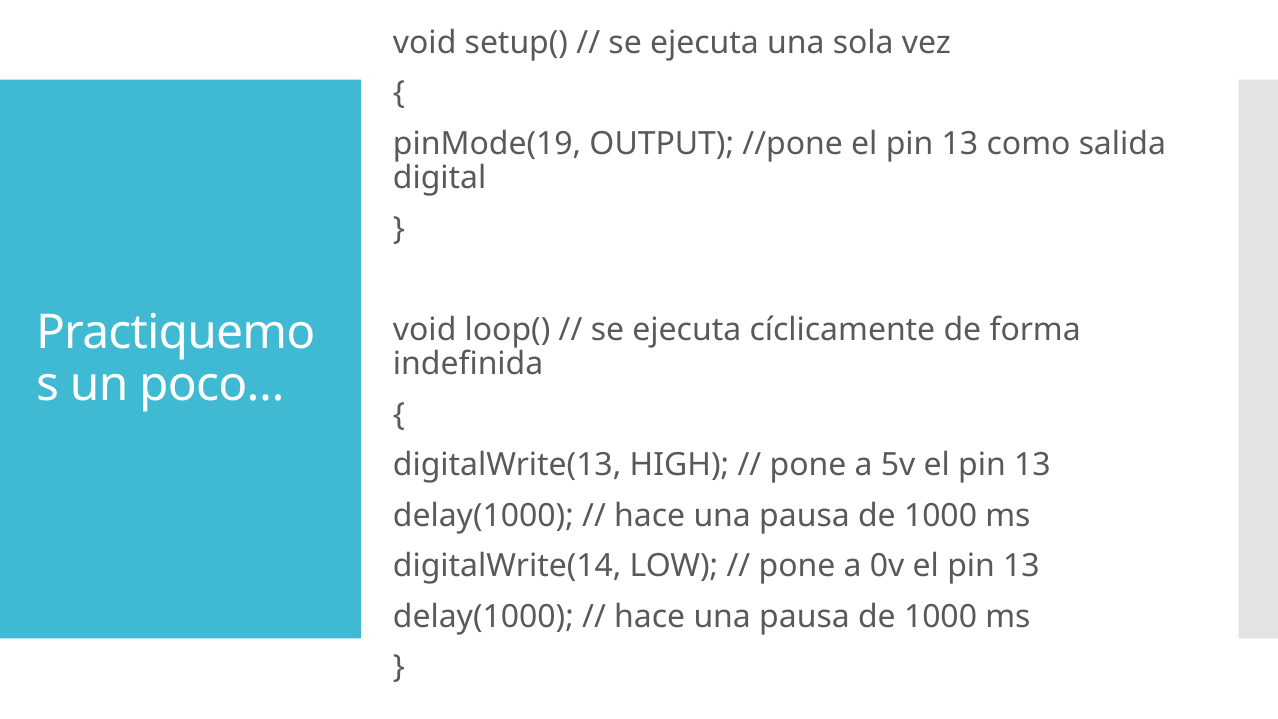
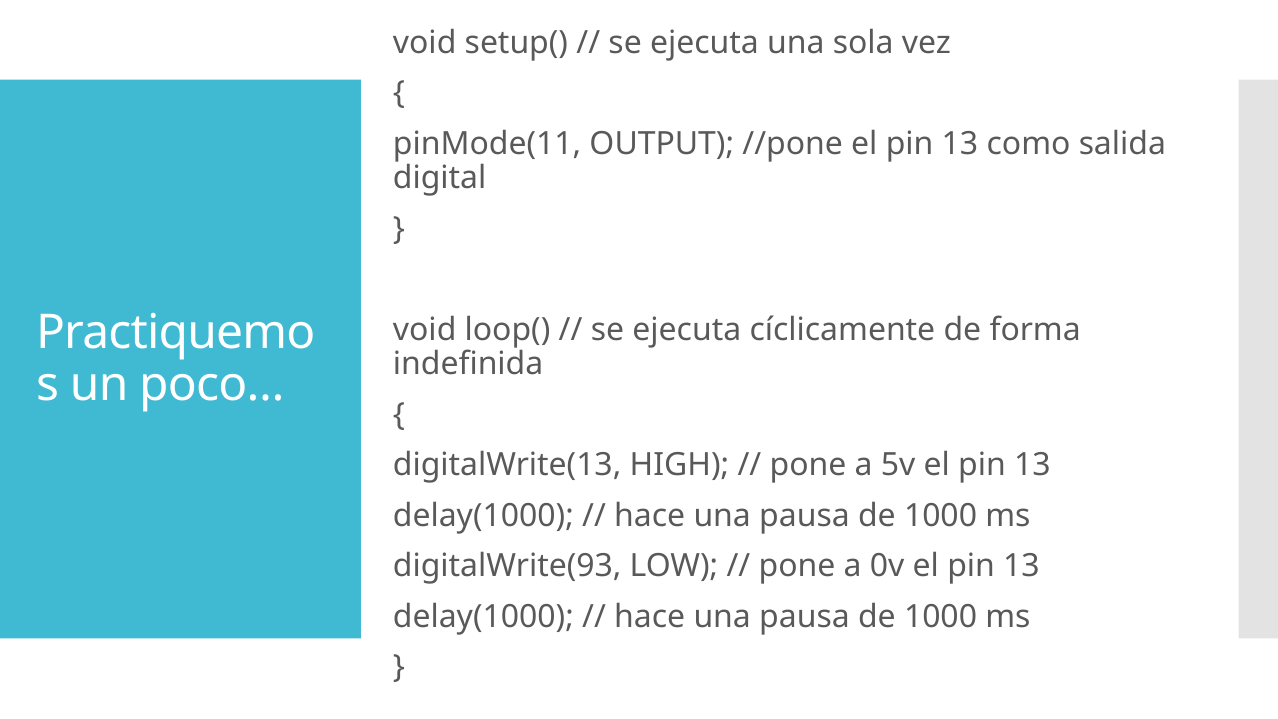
pinMode(19: pinMode(19 -> pinMode(11 (487, 144)
digitalWrite(14: digitalWrite(14 -> digitalWrite(93 (507, 566)
